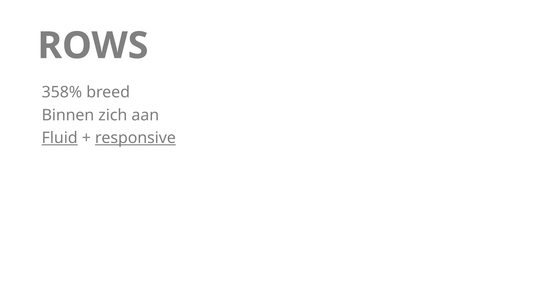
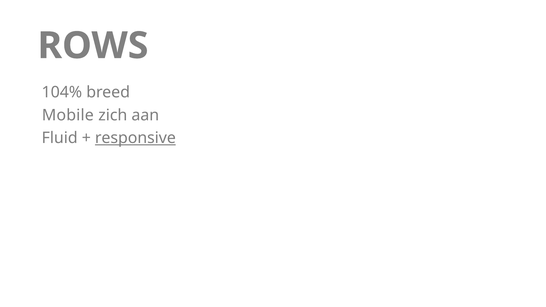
358%: 358% -> 104% (62, 92)
Binnen: Binnen -> Mobile (68, 115)
Fluid underline: present -> none (60, 138)
